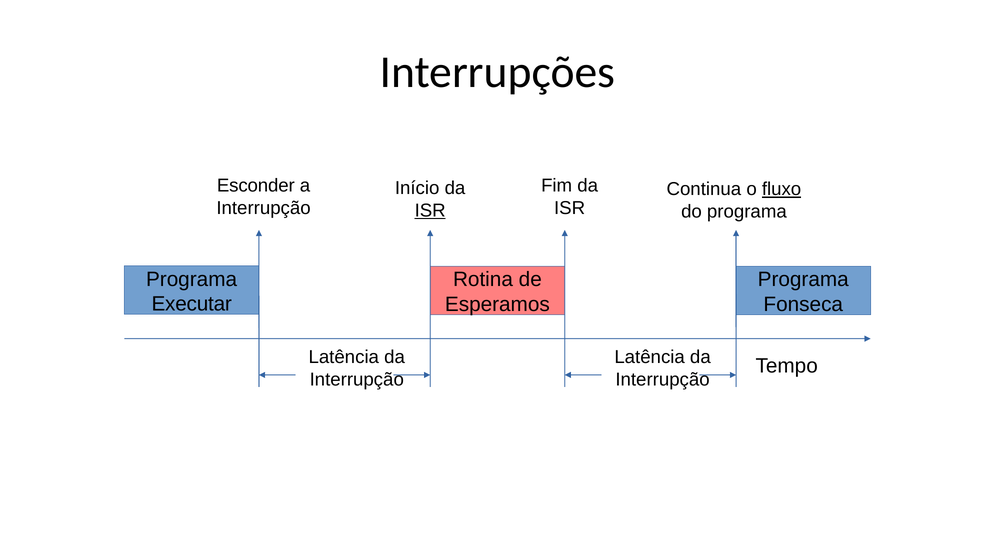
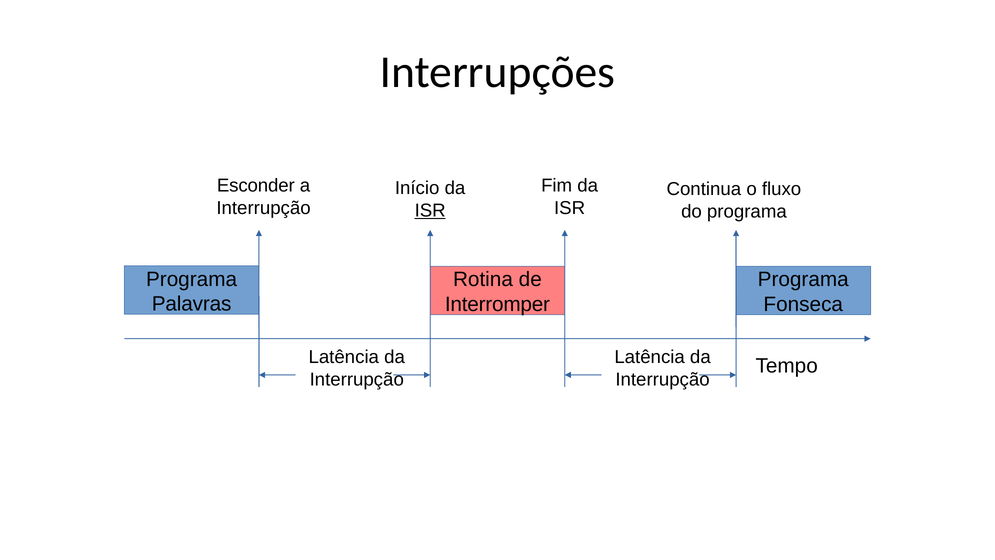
fluxo underline: present -> none (782, 189)
Executar: Executar -> Palavras (192, 304)
Esperamos: Esperamos -> Interromper (497, 304)
